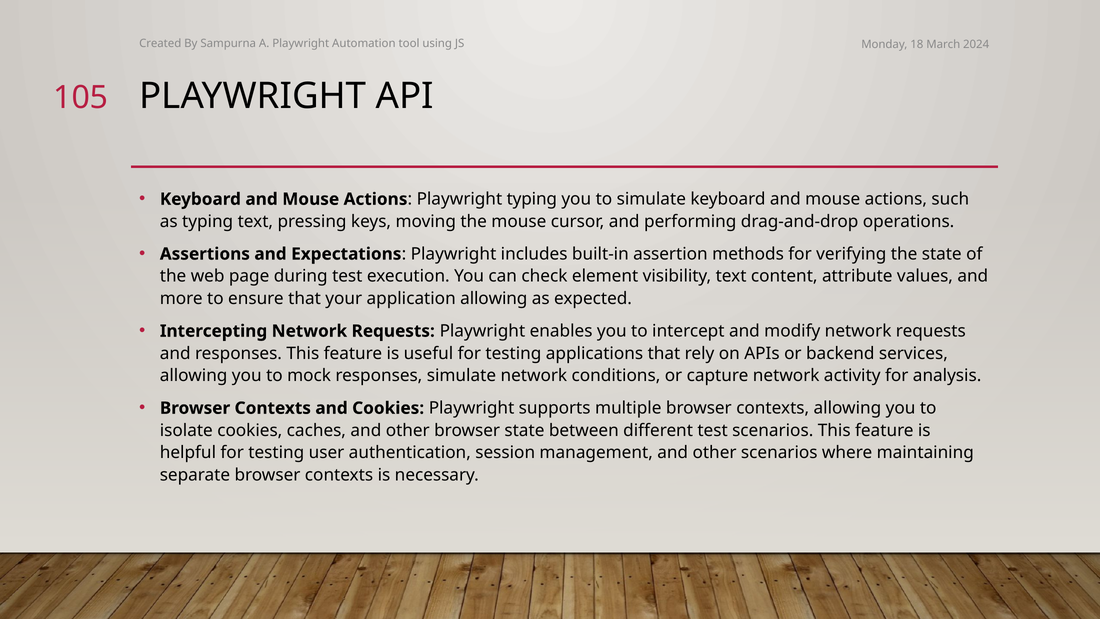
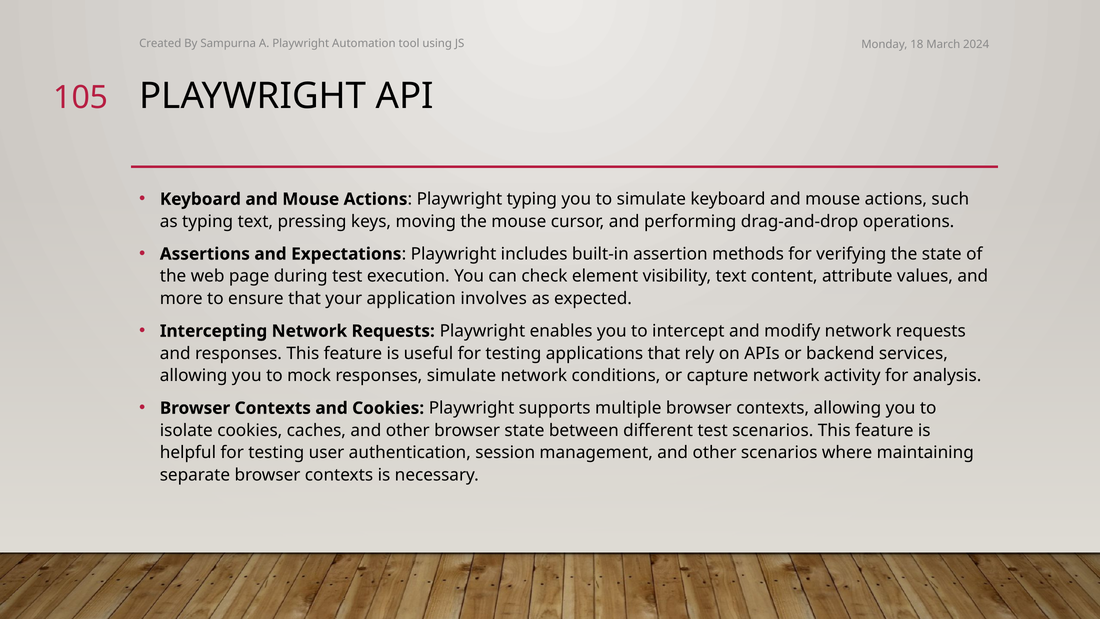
application allowing: allowing -> involves (494, 298)
